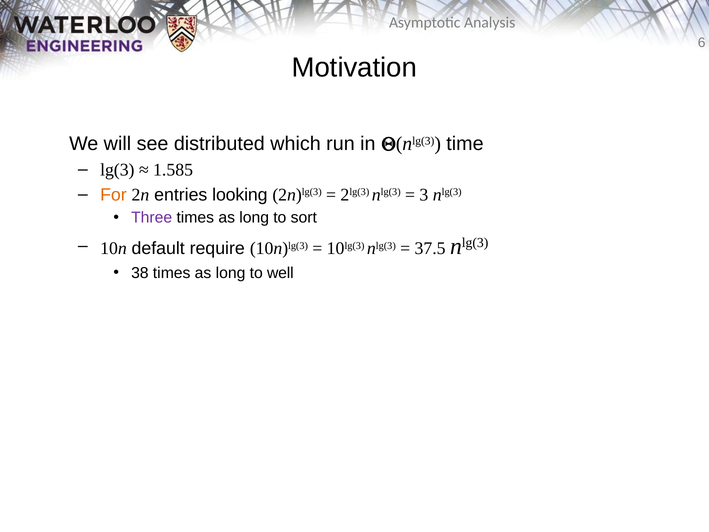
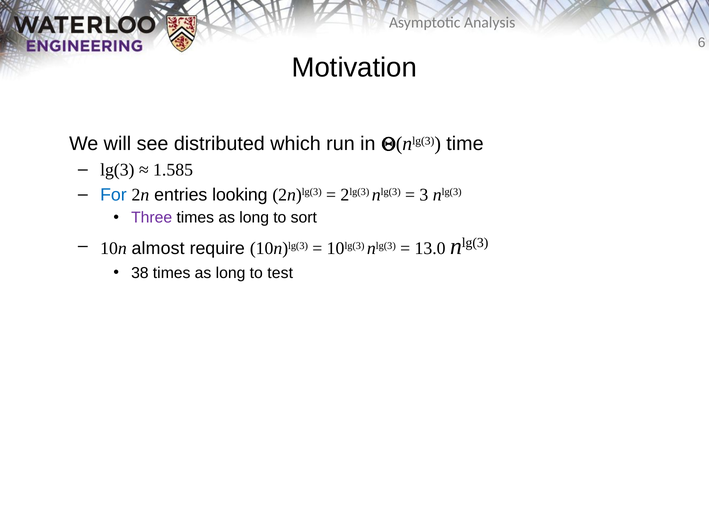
For colour: orange -> blue (113, 195)
default: default -> almost (158, 249)
37.5: 37.5 -> 13.0 (430, 249)
well: well -> test (280, 273)
